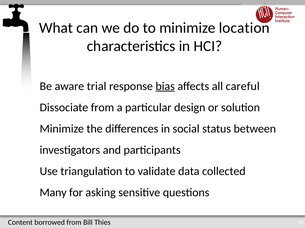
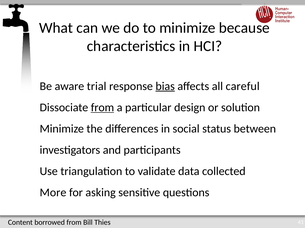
location: location -> because (244, 28)
from underline: none -> present (102, 108)
Many: Many -> More (53, 193)
